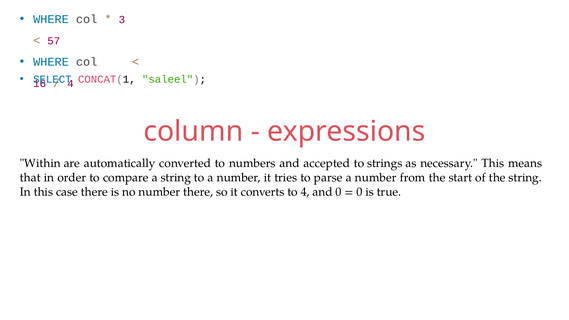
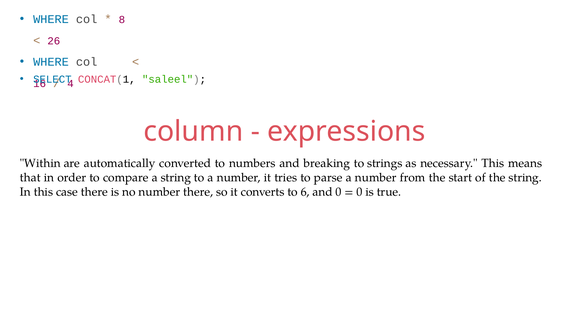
3: 3 -> 8 (122, 20)
57: 57 -> 26 (54, 41)
accepted: accepted -> breaking (327, 163)
to 4: 4 -> 6 (305, 192)
